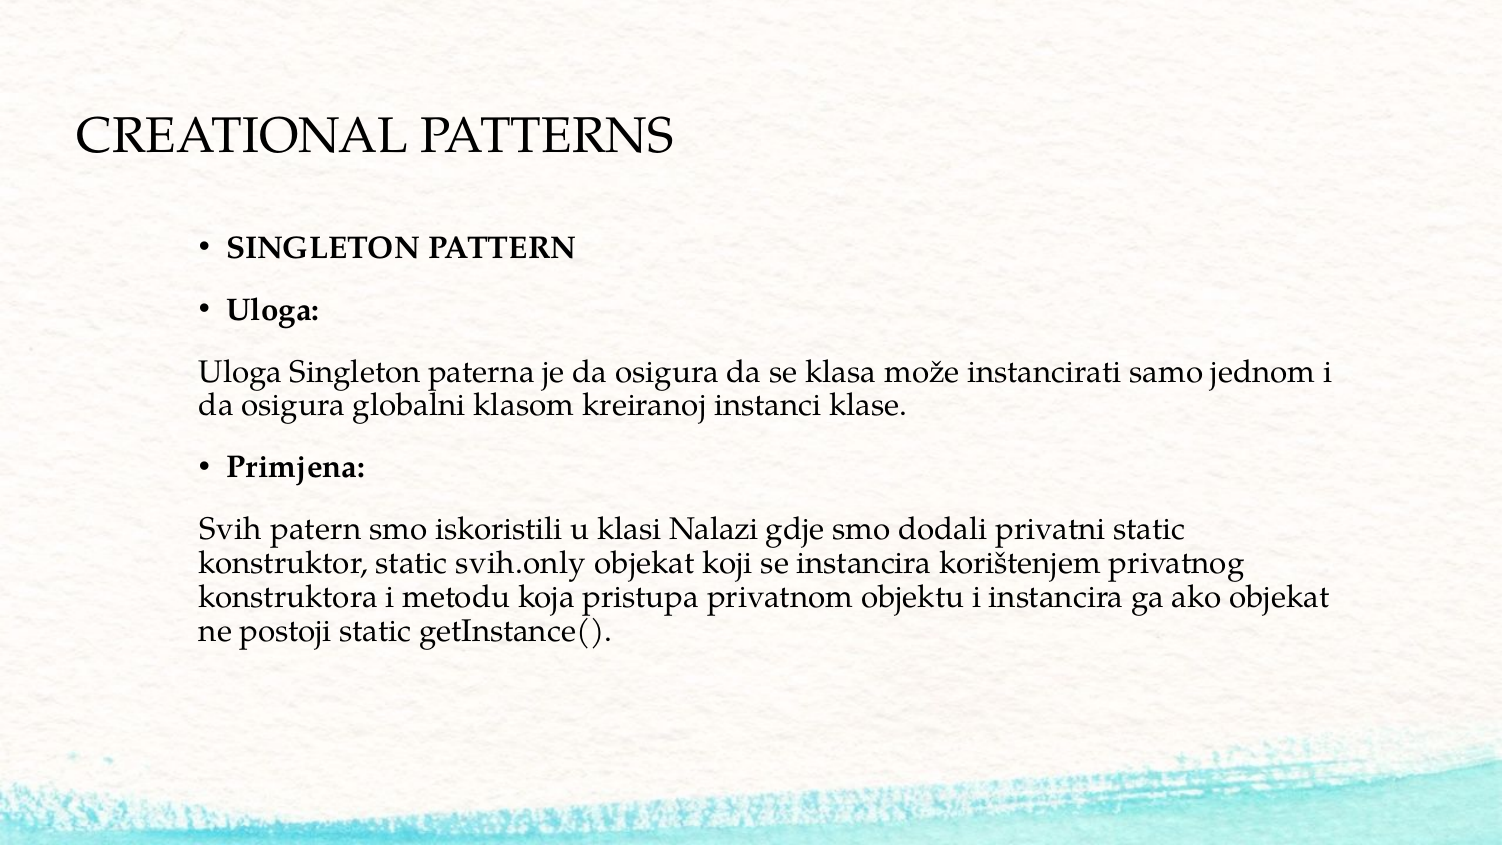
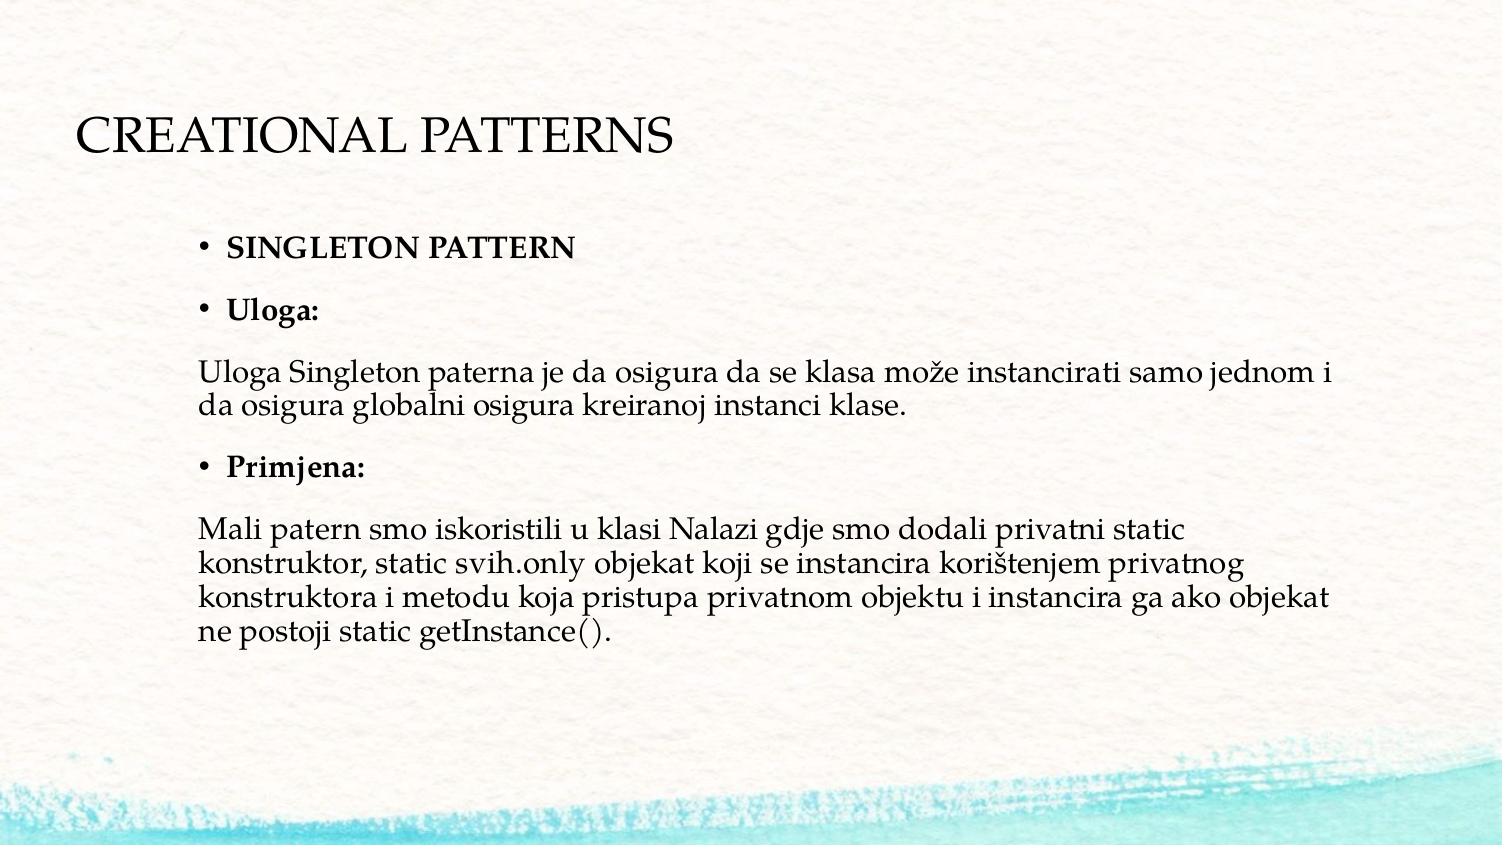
globalni klasom: klasom -> osigura (524, 406)
Svih: Svih -> Mali (231, 530)
